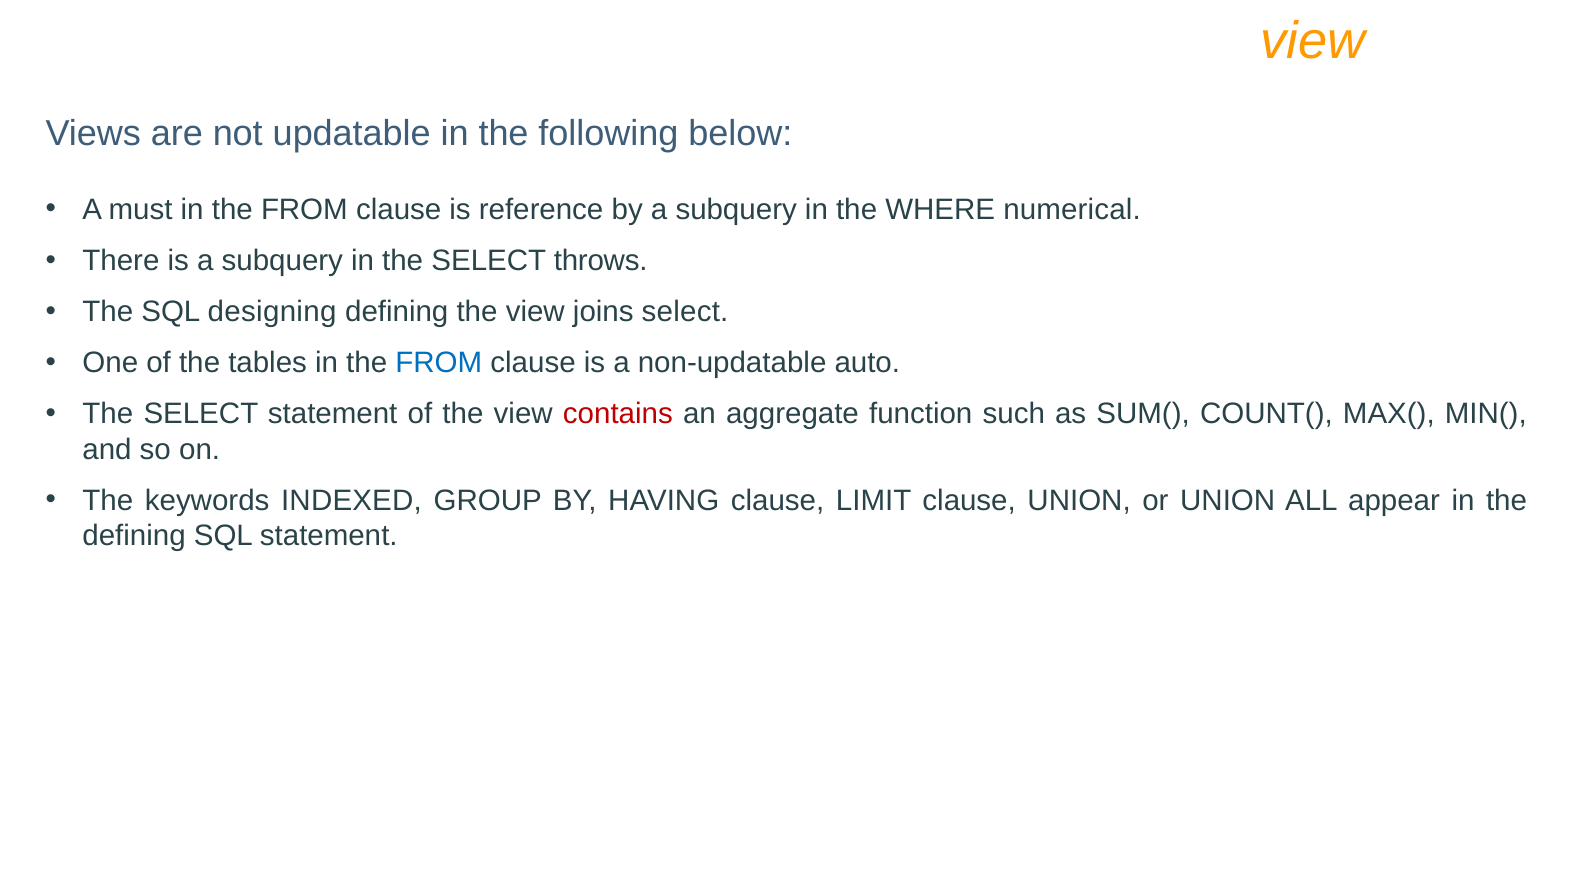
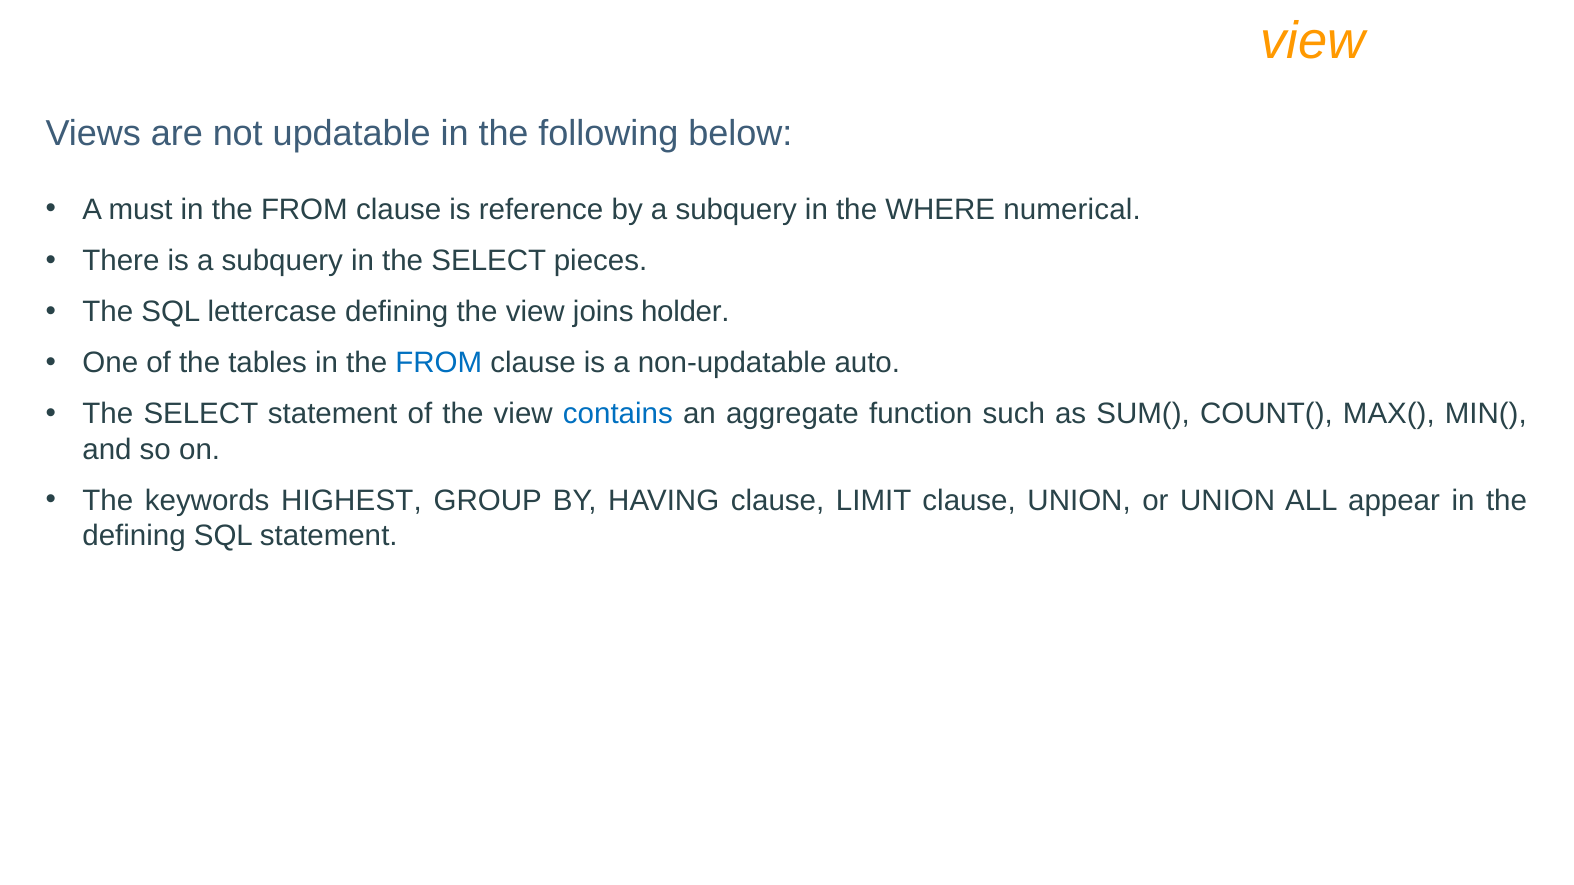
throws: throws -> pieces (601, 261)
designing: designing -> lettercase (272, 312)
joins select: select -> holder (685, 312)
contains colour: red -> blue (618, 414)
INDEXED: INDEXED -> HIGHEST (351, 501)
